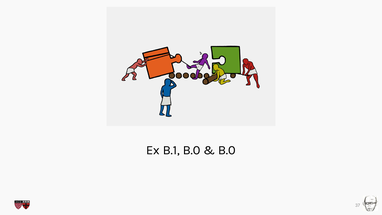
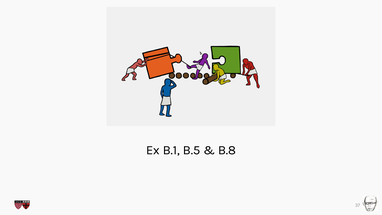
B.1 B.0: B.0 -> B.5 (192, 150)
B.0: B.0 -> B.8 (227, 150)
